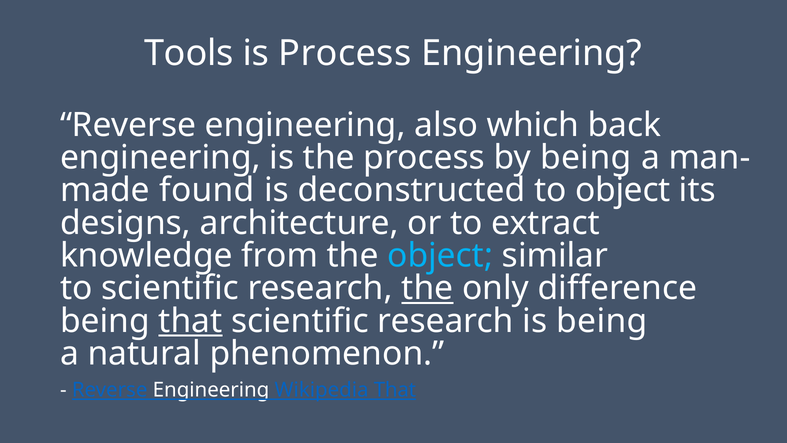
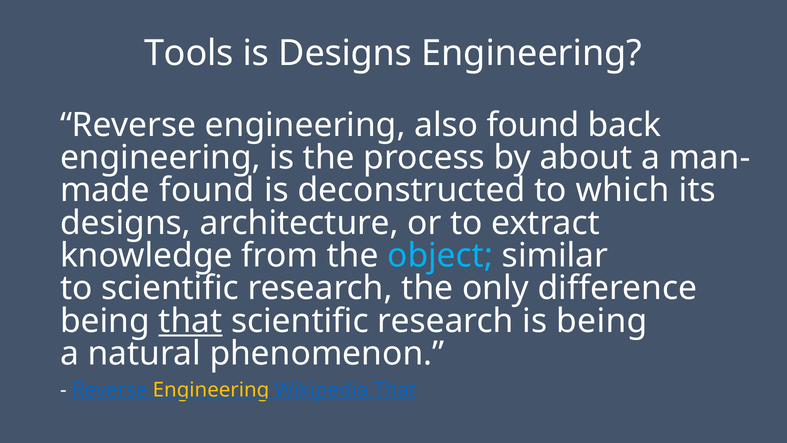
is Process: Process -> Designs (345, 53)
also which: which -> found (533, 125)
by being: being -> about (586, 158)
to object: object -> which (623, 190)
the underline: present -> none (427, 288)
Engineering colour: white -> yellow (211, 390)
